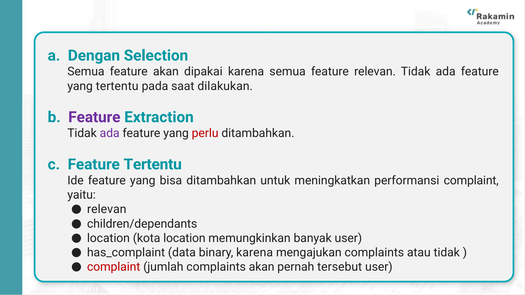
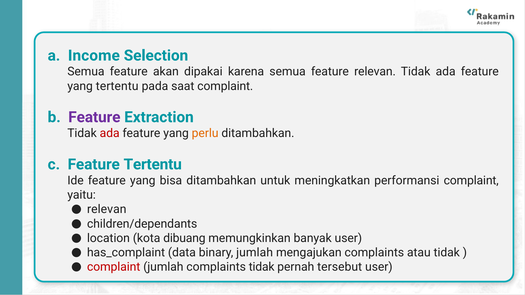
Dengan: Dengan -> Income (94, 56)
saat dilakukan: dilakukan -> complaint (225, 86)
ada colour: purple -> red (110, 133)
perlu colour: red -> orange (205, 133)
kota location: location -> dibuang (184, 238)
binary karena: karena -> jumlah (255, 253)
complaints akan: akan -> tidak (262, 267)
